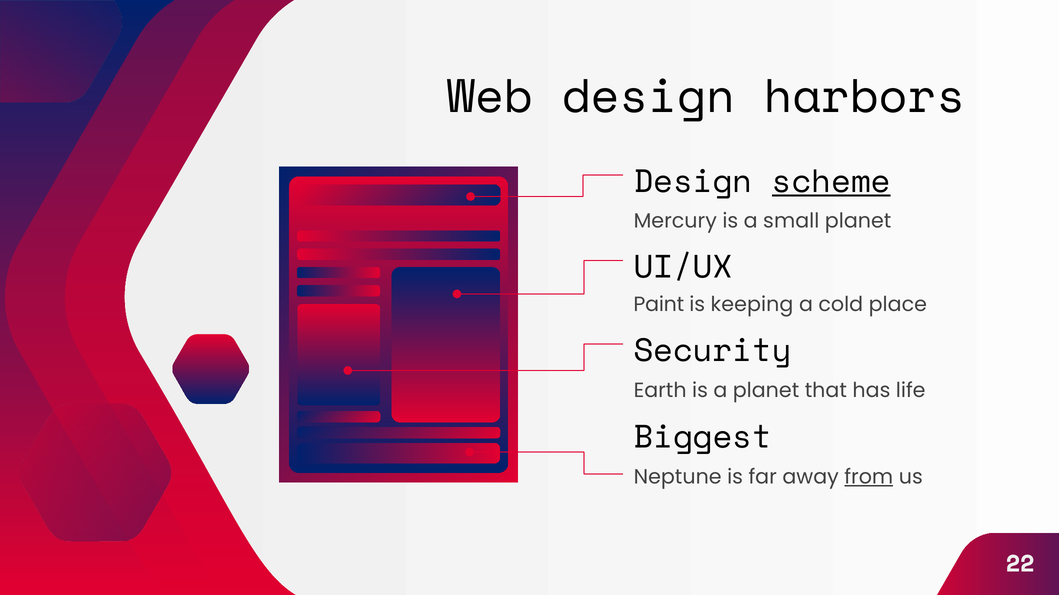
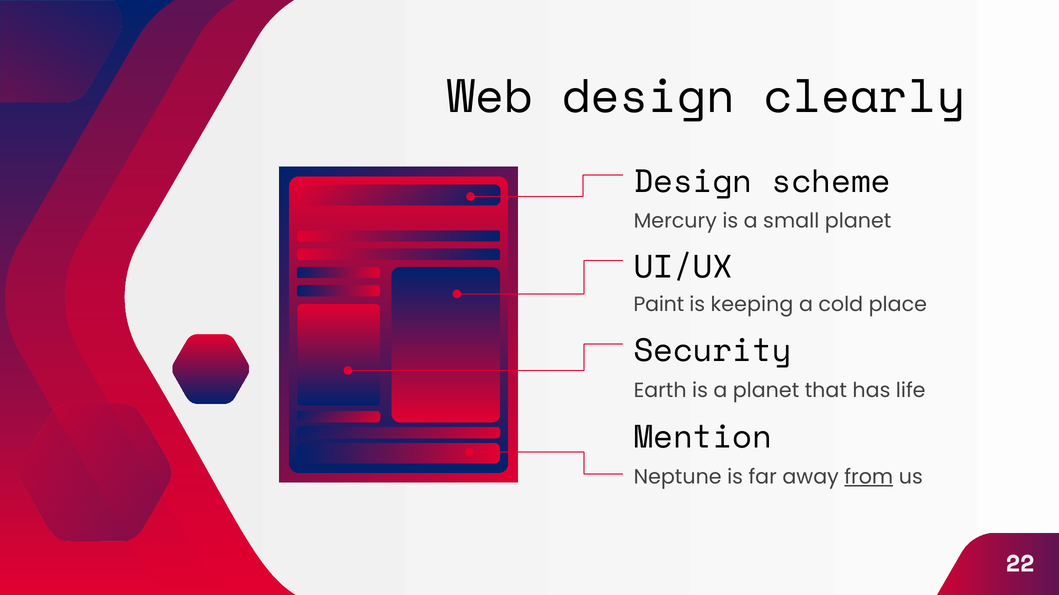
harbors: harbors -> clearly (865, 97)
scheme underline: present -> none (831, 182)
Biggest: Biggest -> Mention (703, 438)
